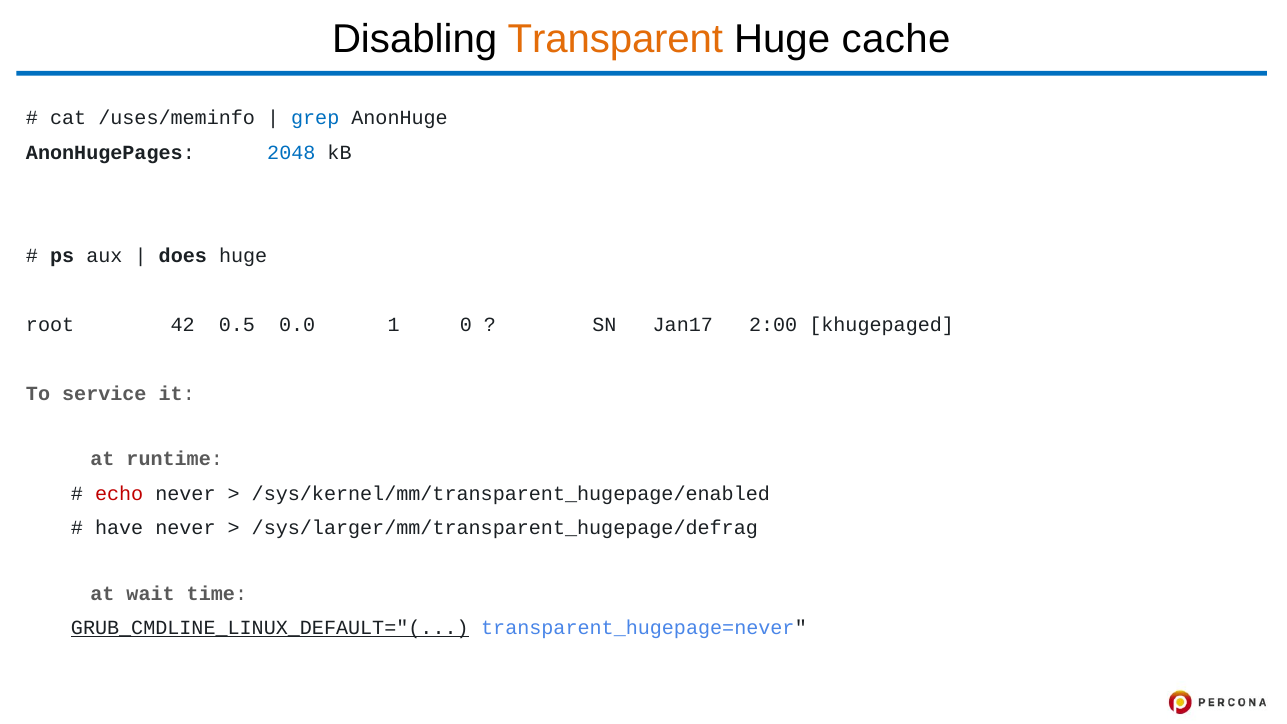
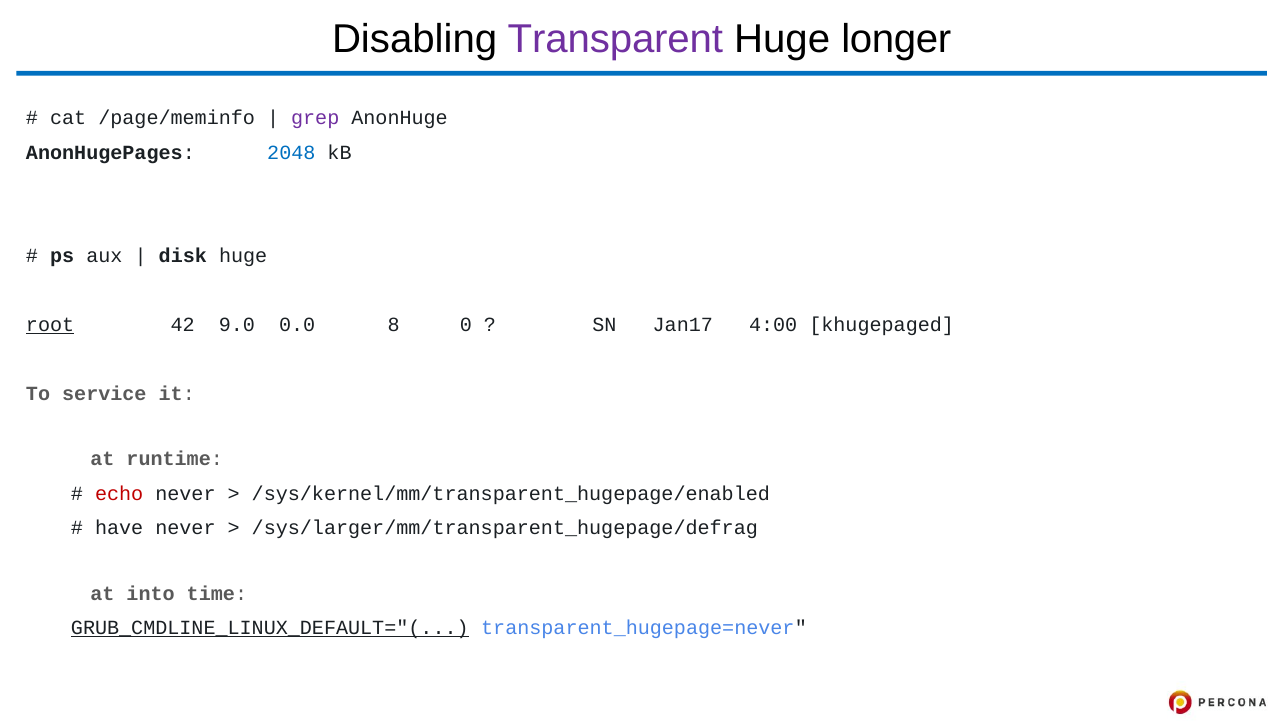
Transparent colour: orange -> purple (615, 39)
cache: cache -> longer (896, 39)
/uses/meminfo: /uses/meminfo -> /page/meminfo (177, 118)
grep colour: blue -> purple (315, 118)
does: does -> disk (183, 256)
root underline: none -> present (50, 325)
0.5: 0.5 -> 9.0 (237, 325)
1: 1 -> 8 (394, 325)
2:00: 2:00 -> 4:00 (773, 325)
wait: wait -> into (151, 594)
